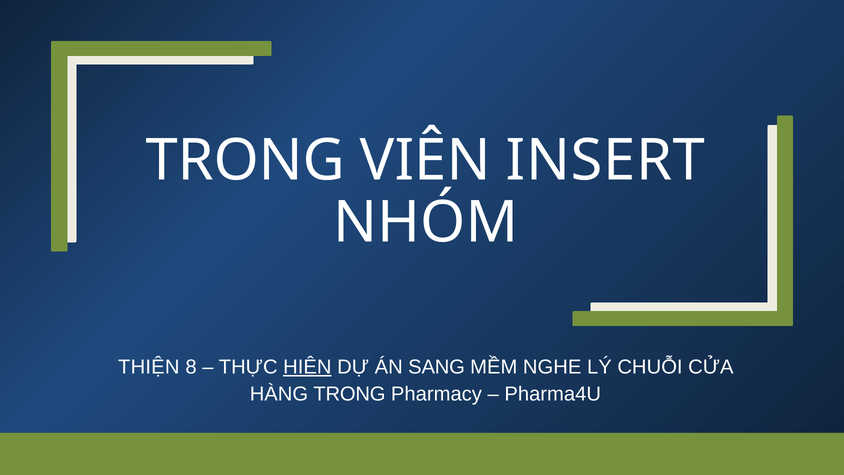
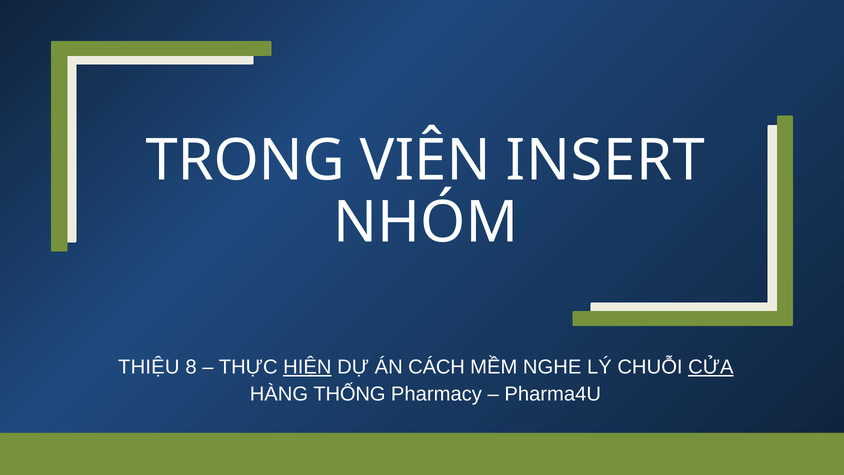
THIỆN: THIỆN -> THIỆU (149, 367)
SANG: SANG -> CÁCH (437, 367)
CỬA underline: none -> present (711, 367)
HÀNG TRONG: TRONG -> THỐNG (349, 394)
